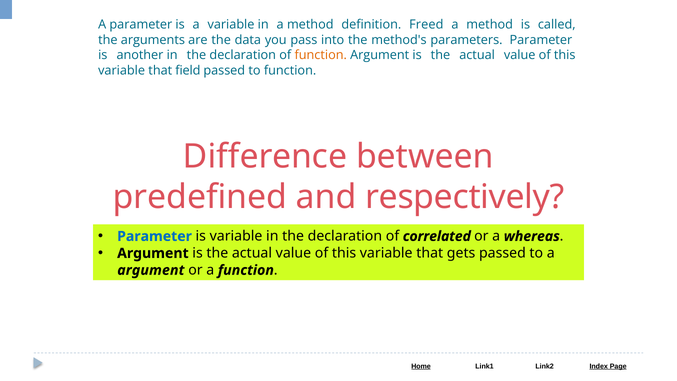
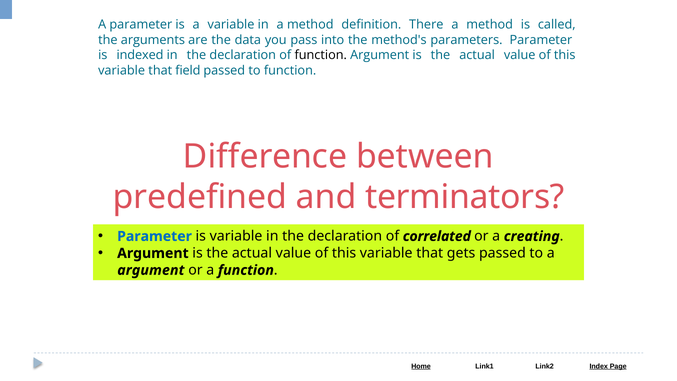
Freed: Freed -> There (426, 25)
another: another -> indexed (140, 55)
function colour: orange -> black (321, 55)
respectively: respectively -> terminators (465, 197)
whereas: whereas -> creating (532, 236)
